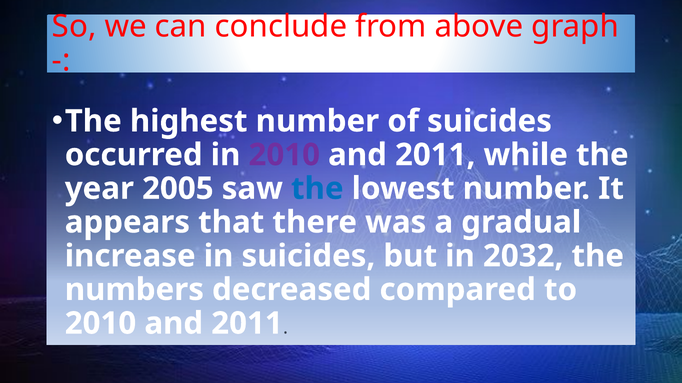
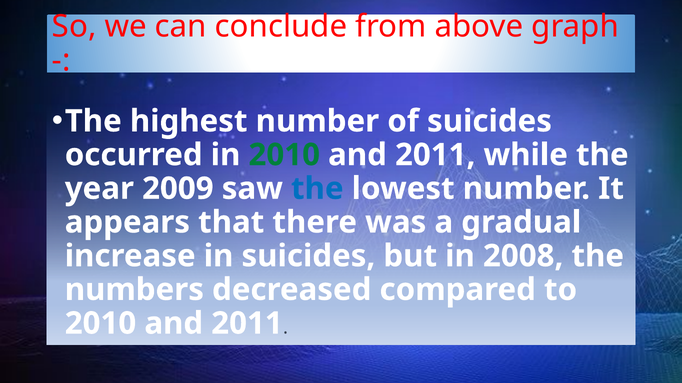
2010 colour: purple -> green (284, 155)
2005: 2005 -> 2009 (178, 189)
2032: 2032 -> 2008 (523, 256)
